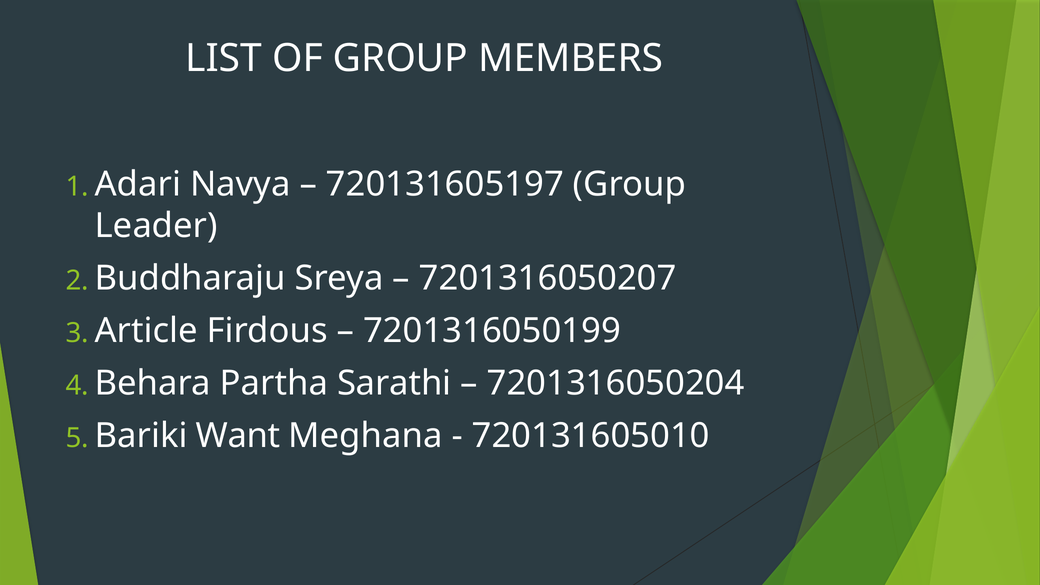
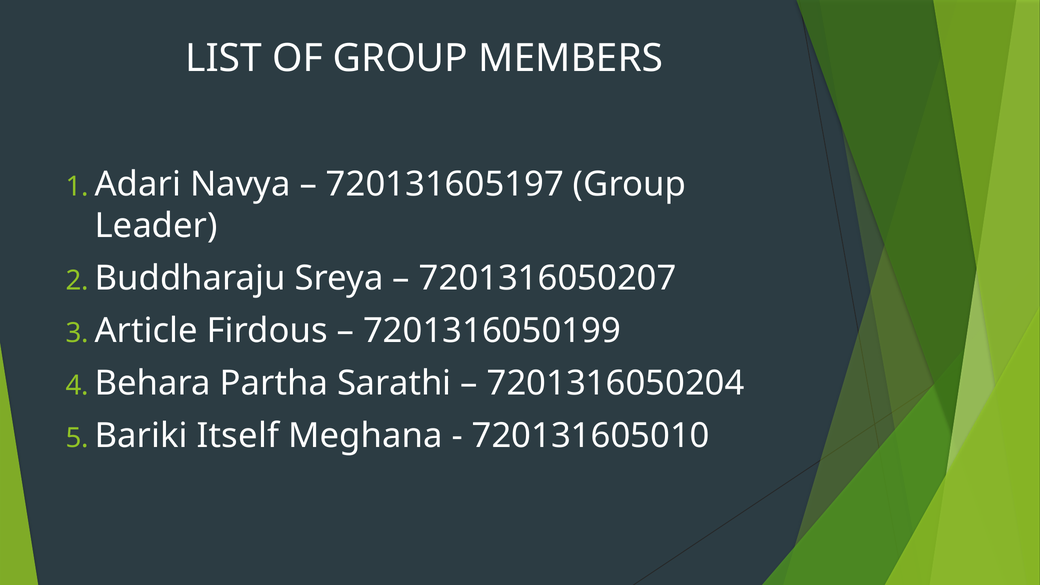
Want: Want -> Itself (238, 436)
